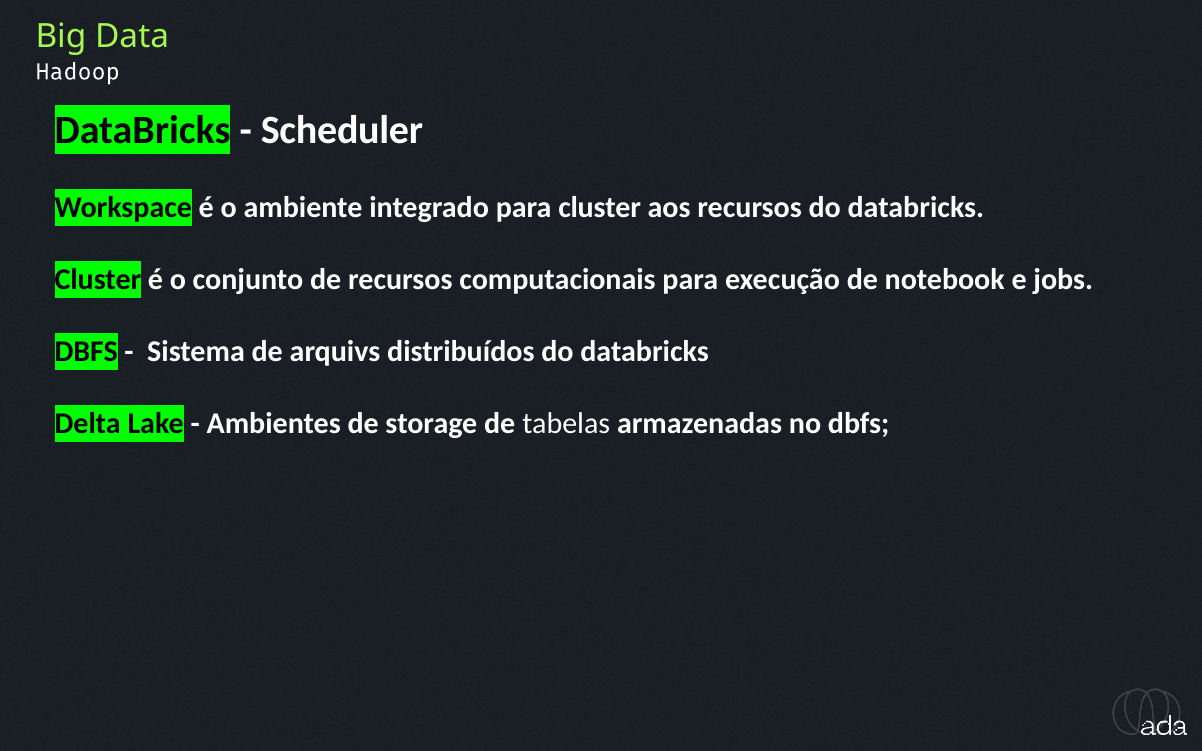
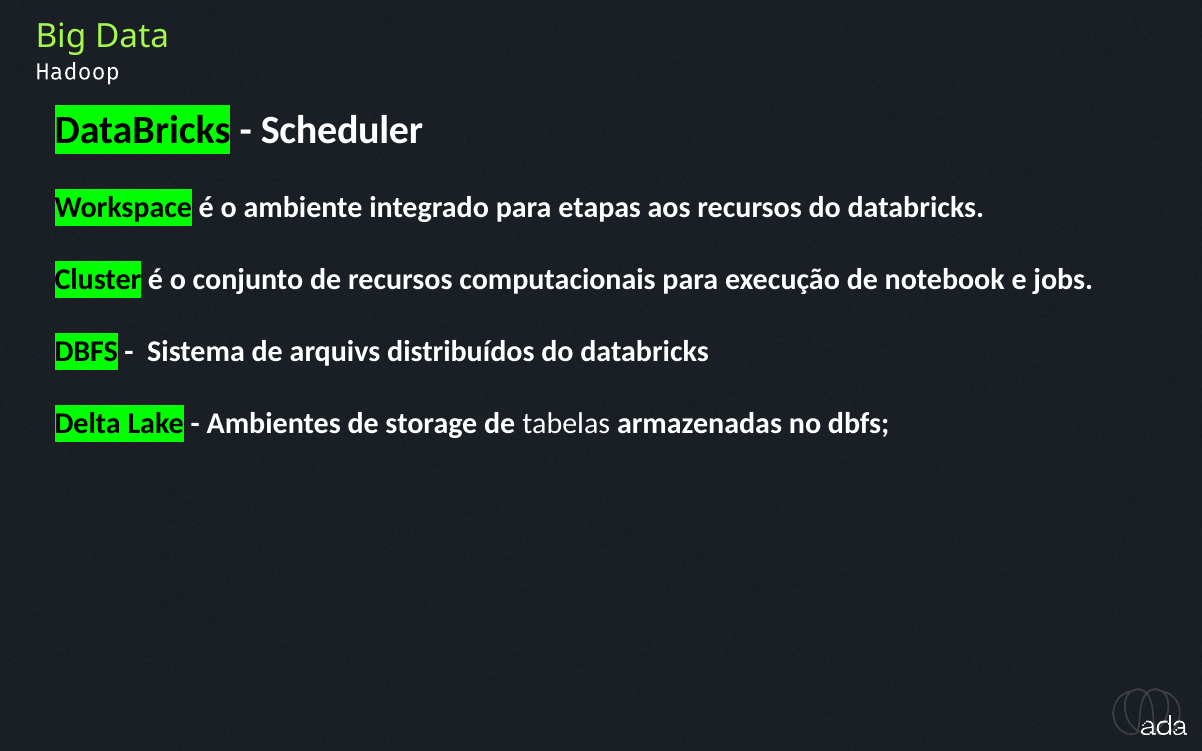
para cluster: cluster -> etapas (600, 208)
